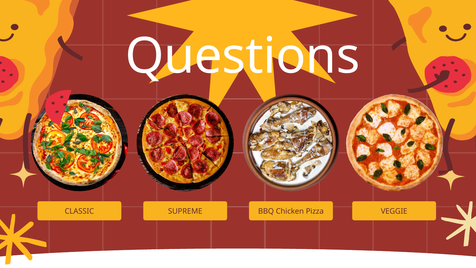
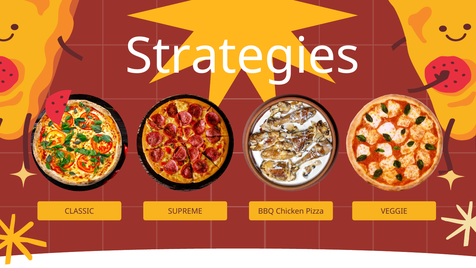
Questions: Questions -> Strategies (242, 56)
